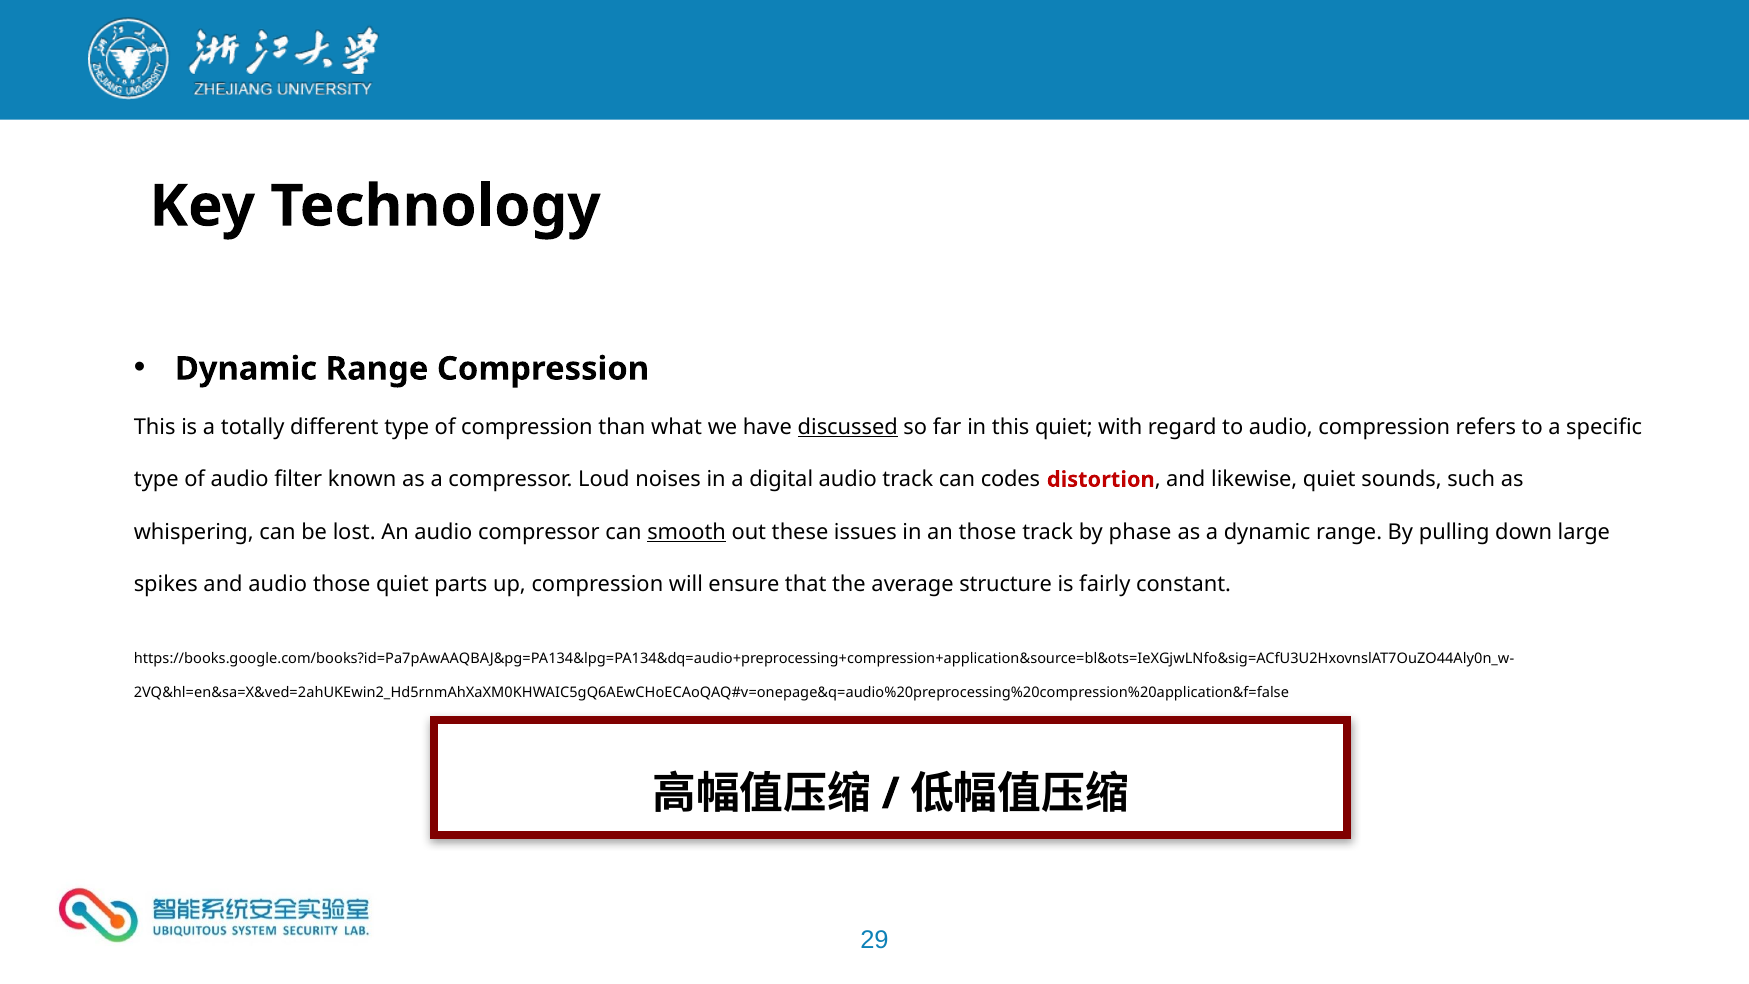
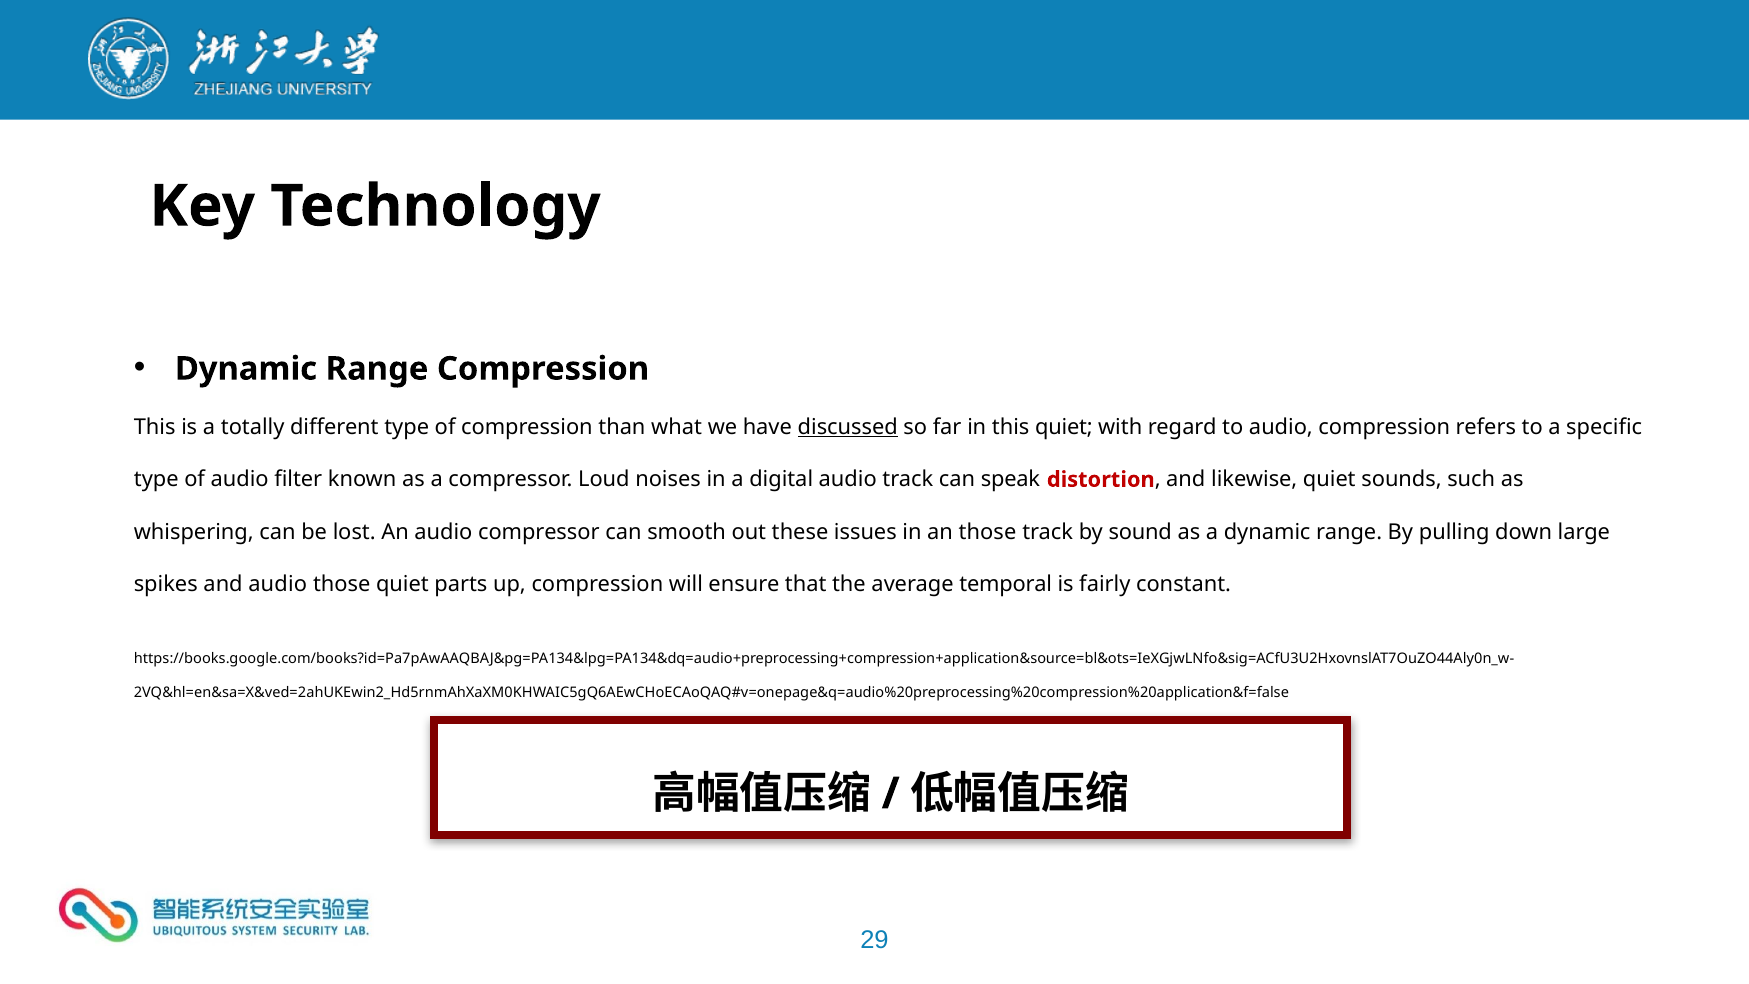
codes: codes -> speak (1010, 479)
smooth underline: present -> none (687, 532)
phase: phase -> sound (1140, 532)
structure: structure -> temporal (1006, 584)
